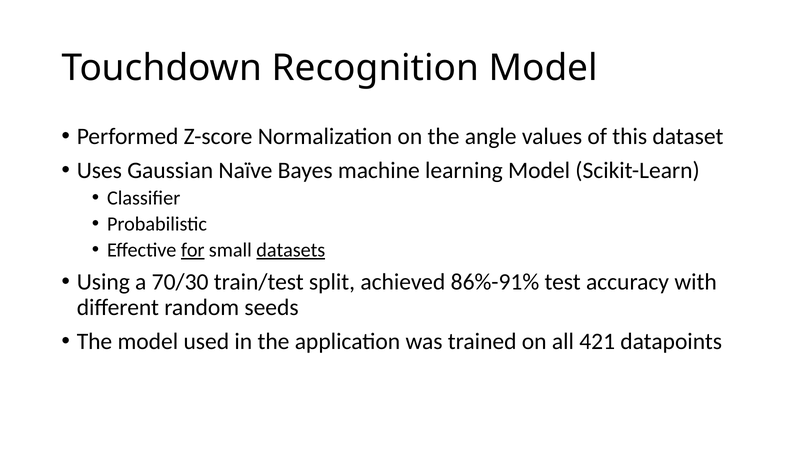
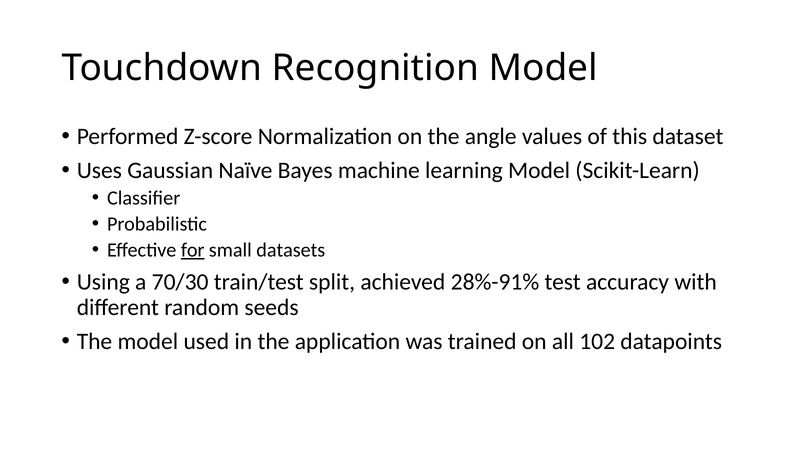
datasets underline: present -> none (291, 250)
86%-91%: 86%-91% -> 28%-91% (495, 282)
421: 421 -> 102 (597, 342)
